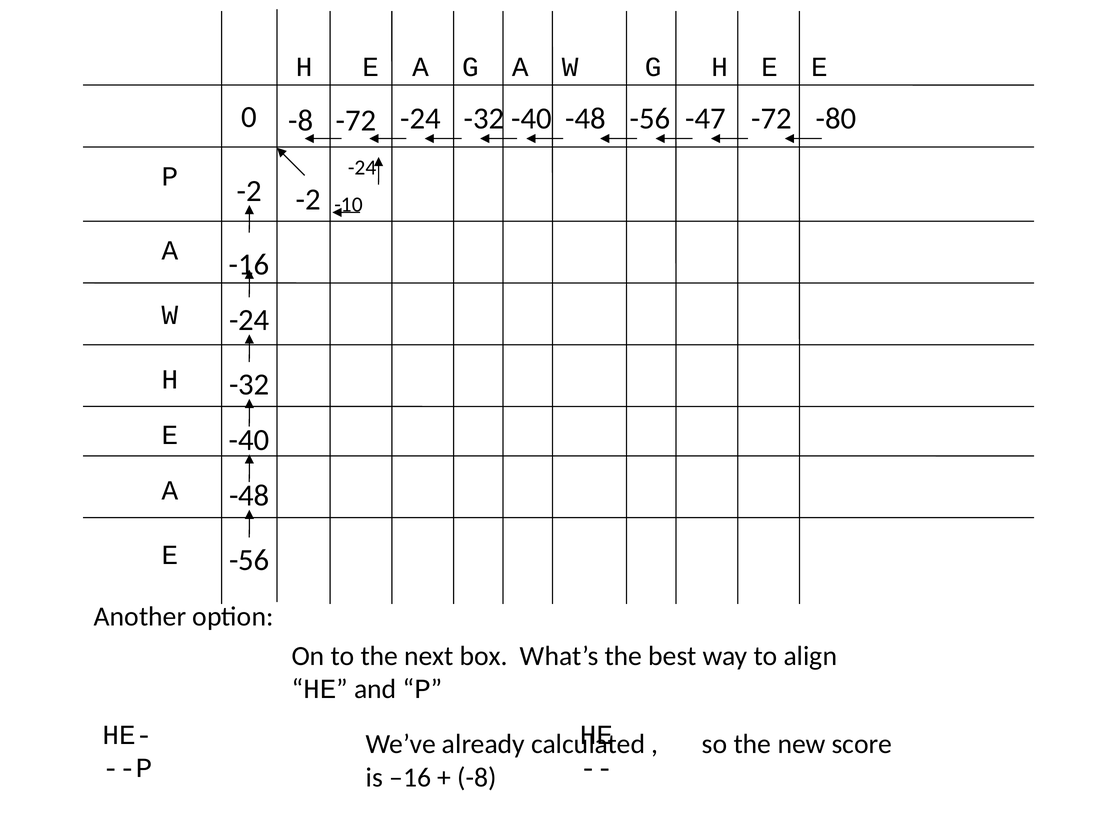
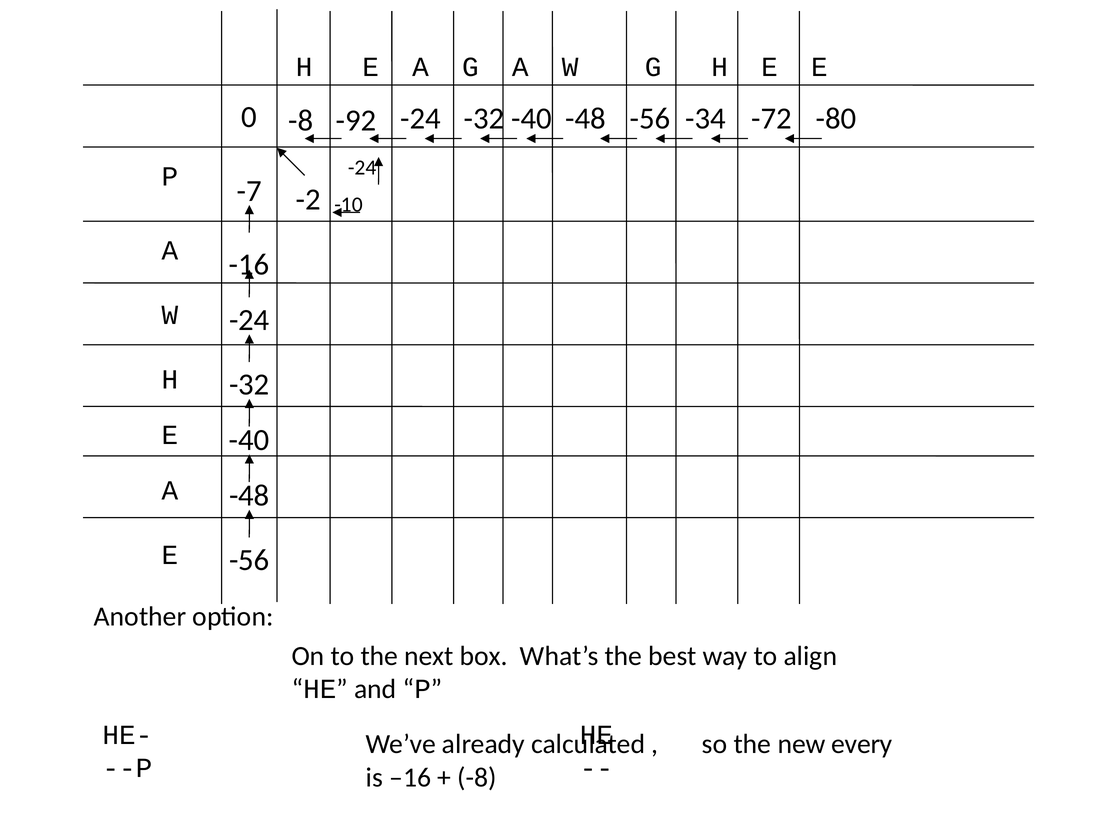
-8 -72: -72 -> -92 (356, 120)
-47: -47 -> -34 (706, 118)
-2: -2 -> -7 (249, 191)
score: score -> every (862, 744)
